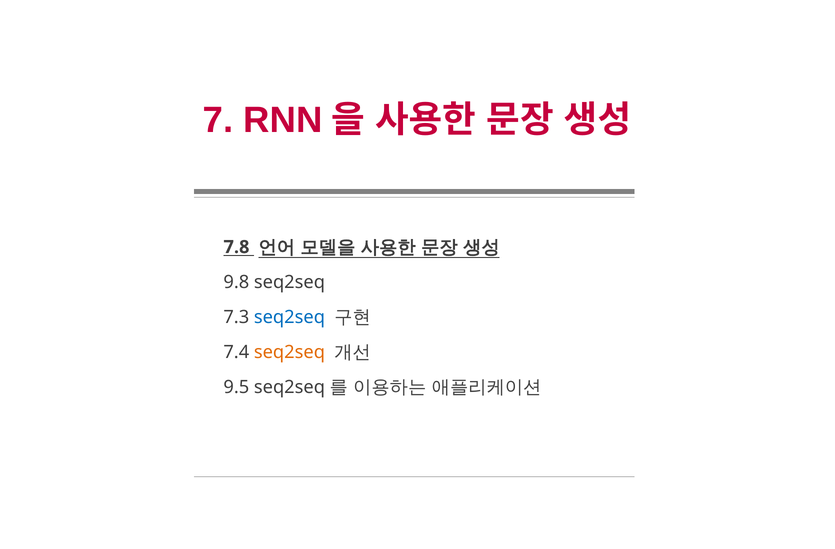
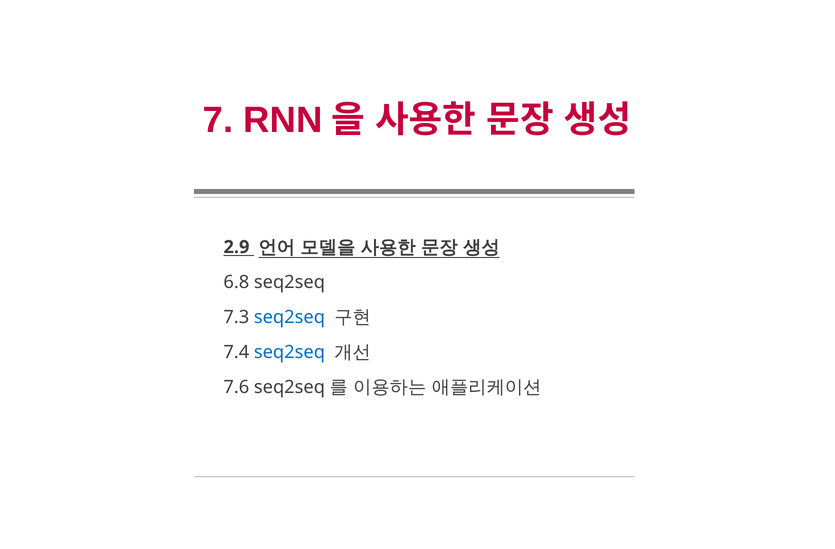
7.8: 7.8 -> 2.9 (236, 247)
9.8: 9.8 -> 6.8 (236, 282)
seq2seq colour: orange -> blue (289, 352)
9.5: 9.5 -> 7.6 (236, 387)
